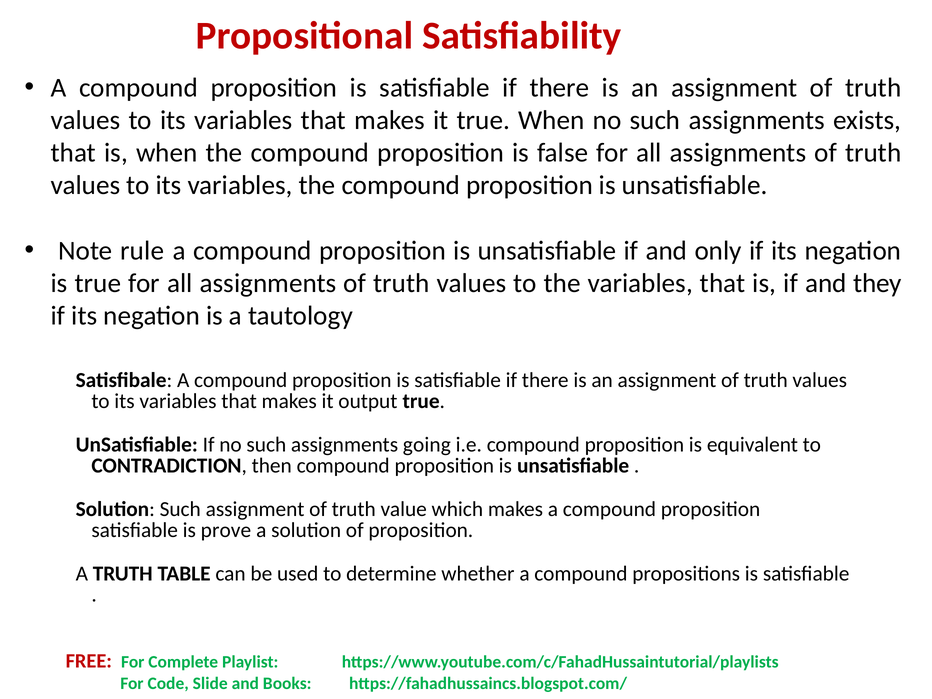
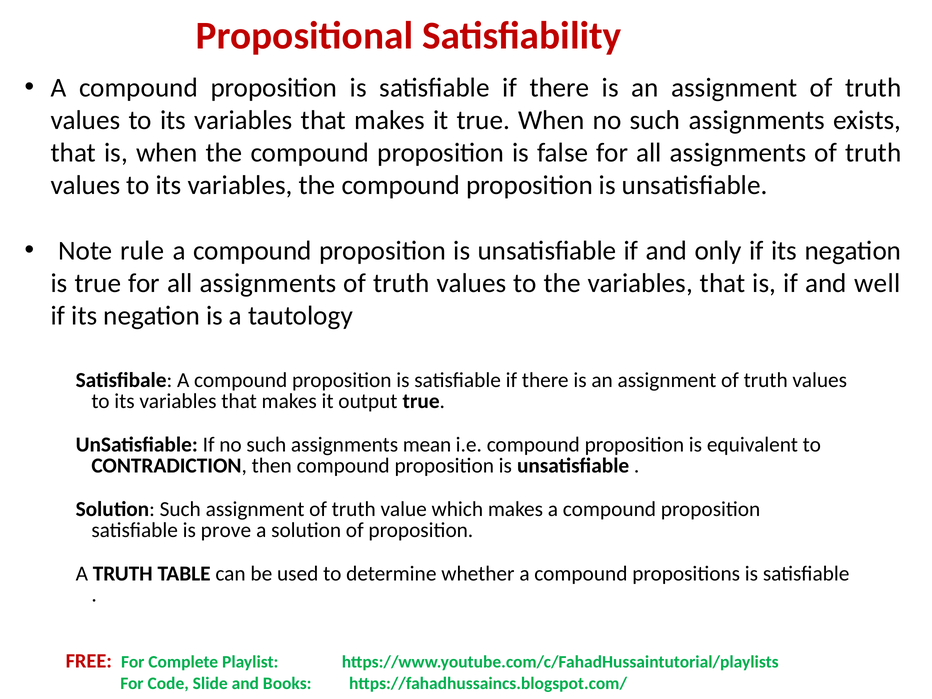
they: they -> well (877, 283)
going: going -> mean (427, 445)
